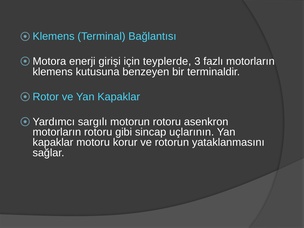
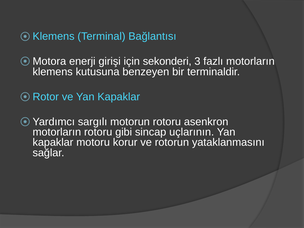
teyplerde: teyplerde -> sekonderi (167, 61)
